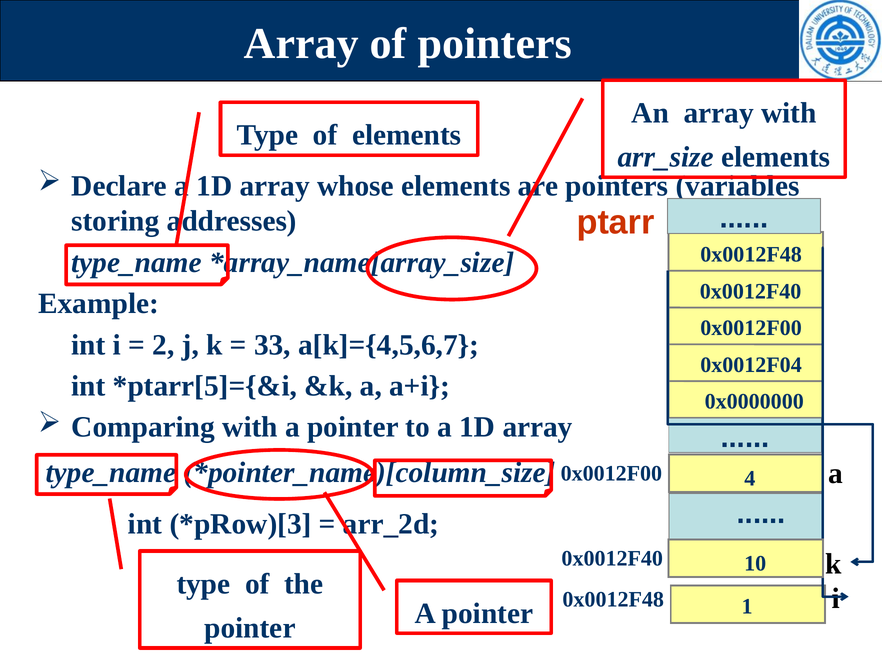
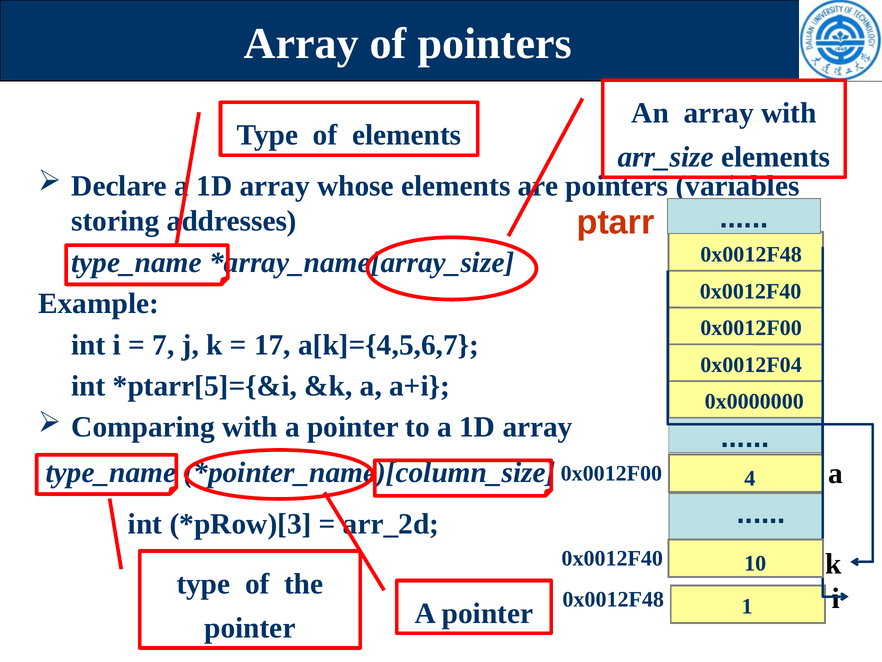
2: 2 -> 7 (163, 345)
33: 33 -> 17 (272, 345)
